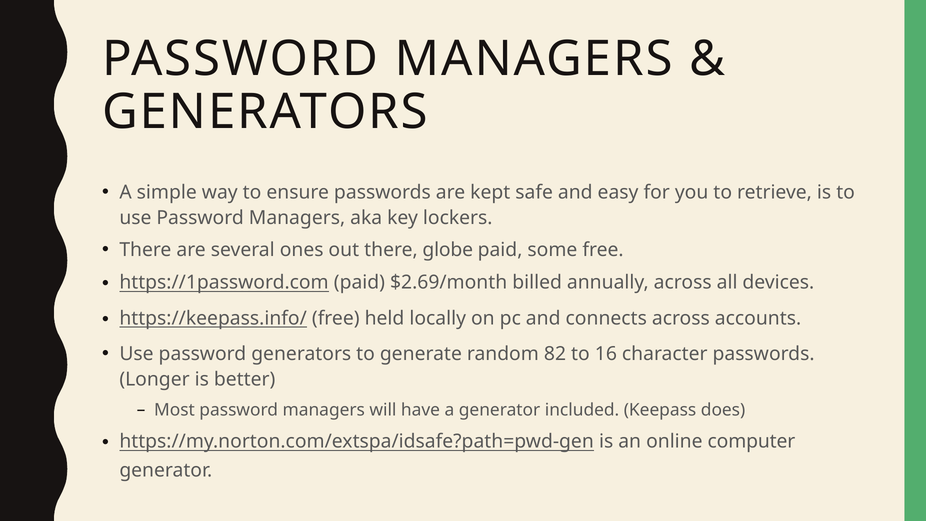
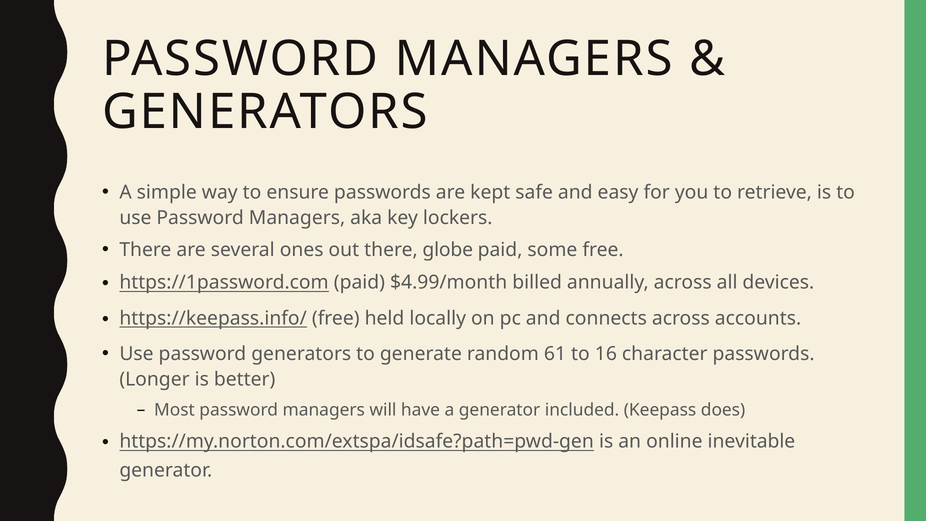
$2.69/month: $2.69/month -> $4.99/month (449, 283)
82: 82 -> 61 (555, 354)
computer: computer -> inevitable (751, 441)
